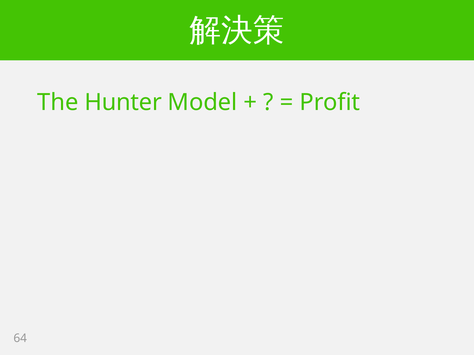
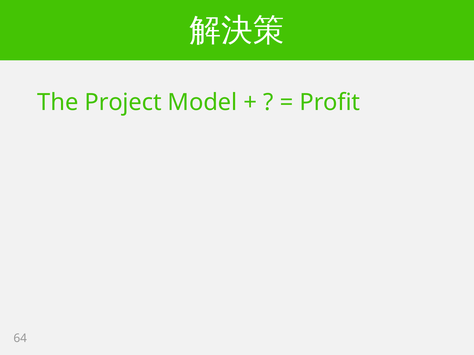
Hunter: Hunter -> Project (123, 103)
